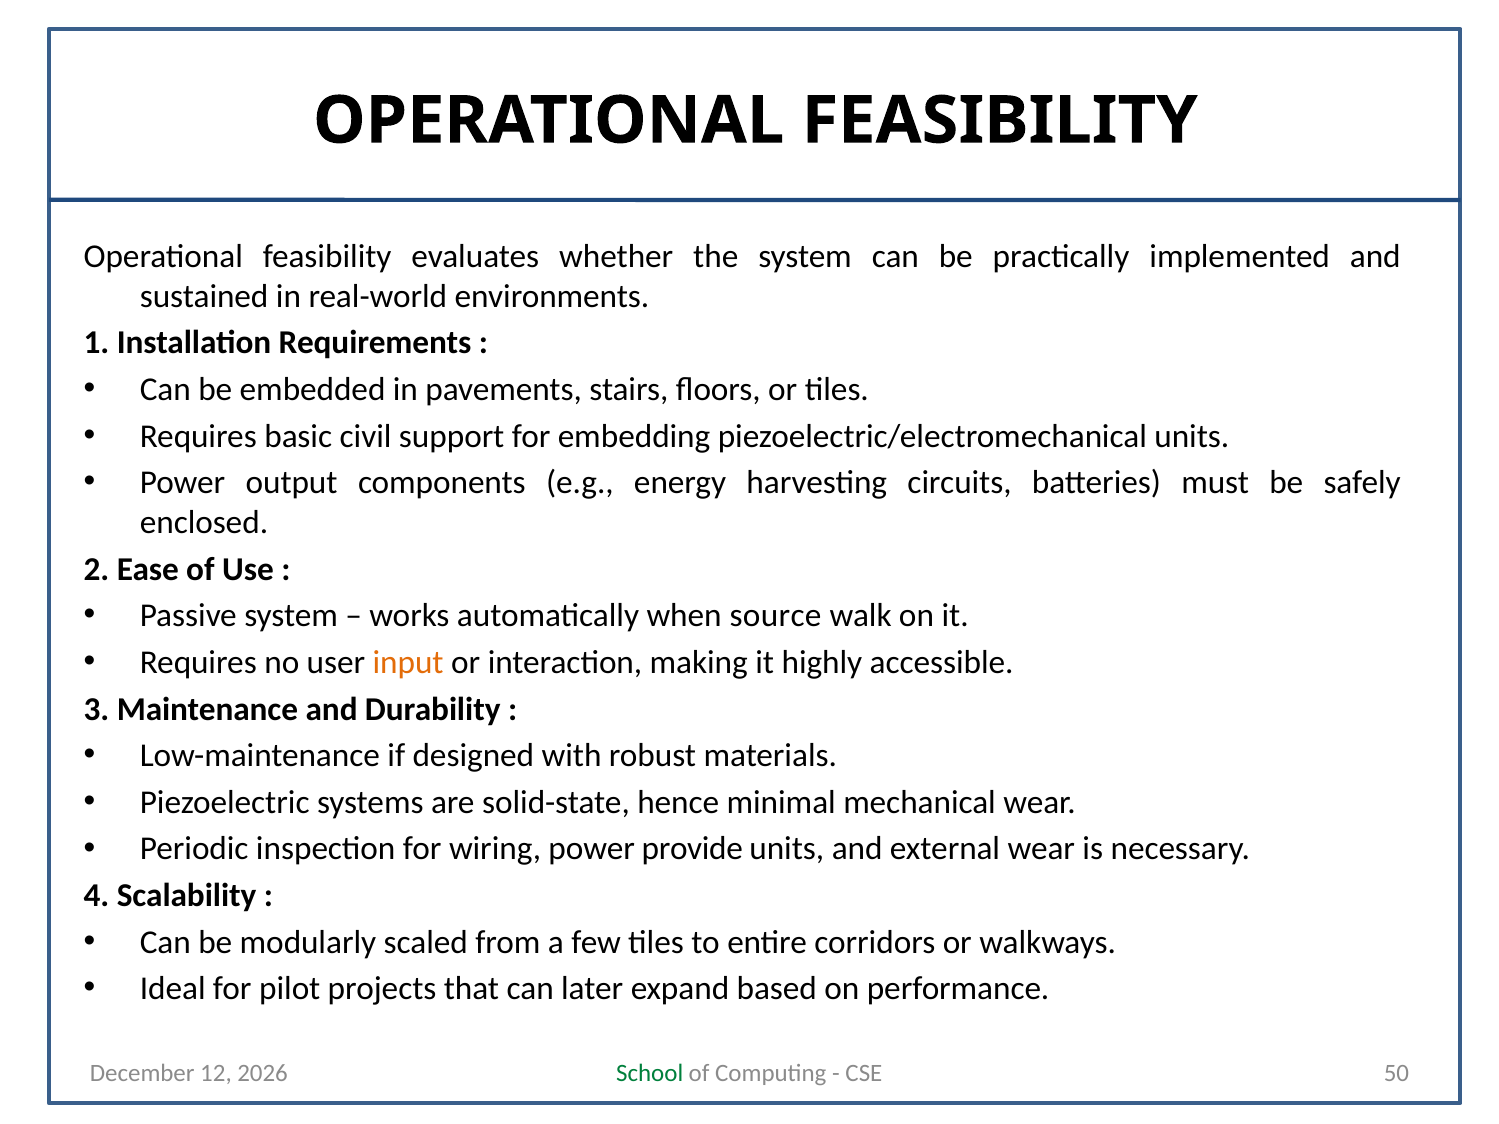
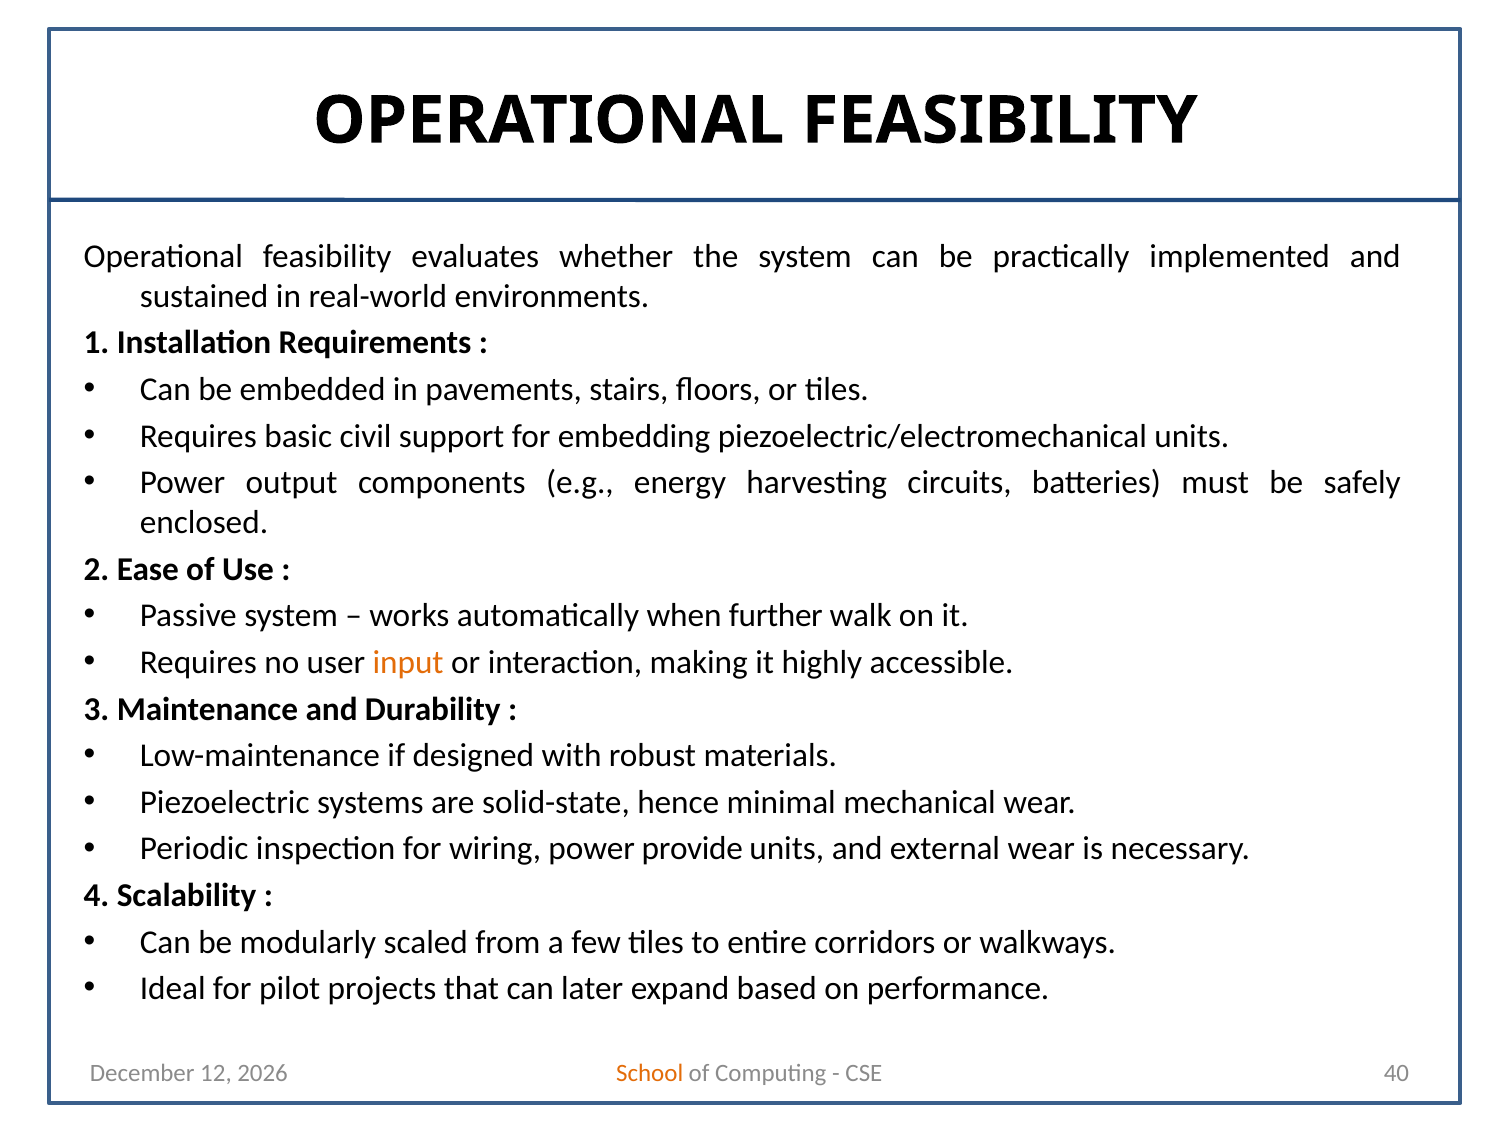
source: source -> further (776, 616)
School colour: green -> orange (650, 1073)
50: 50 -> 40 (1396, 1073)
